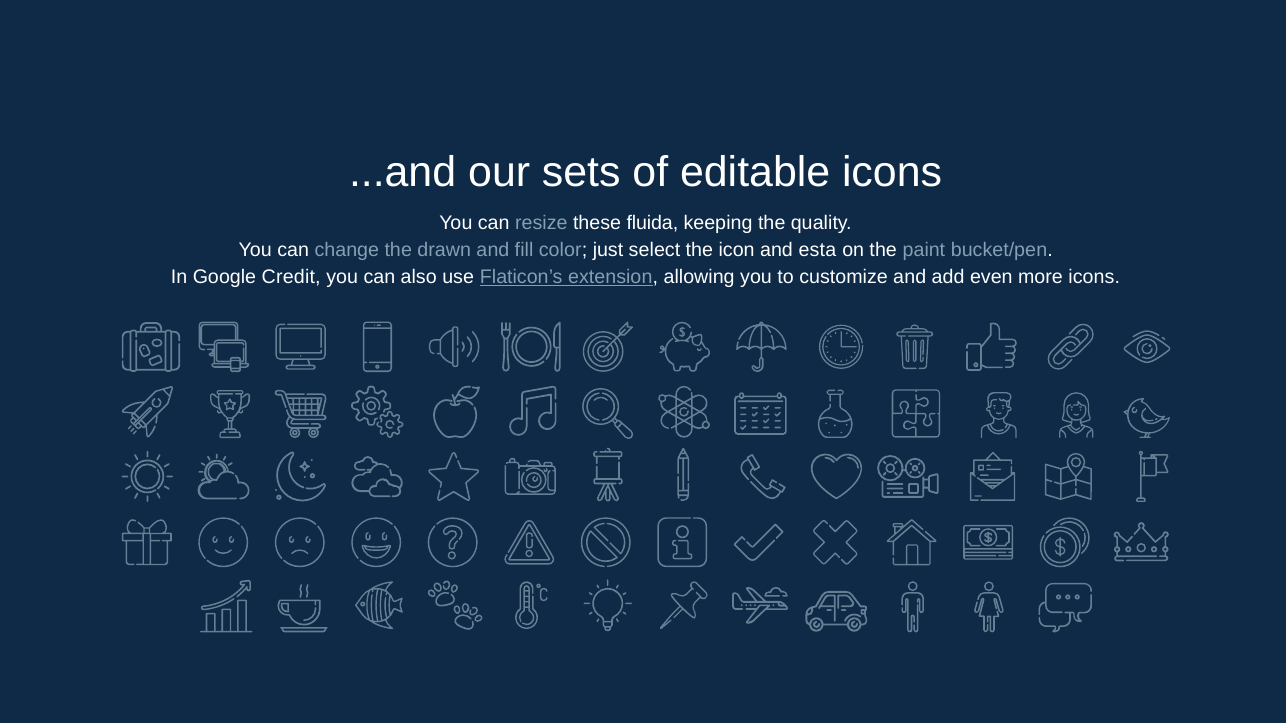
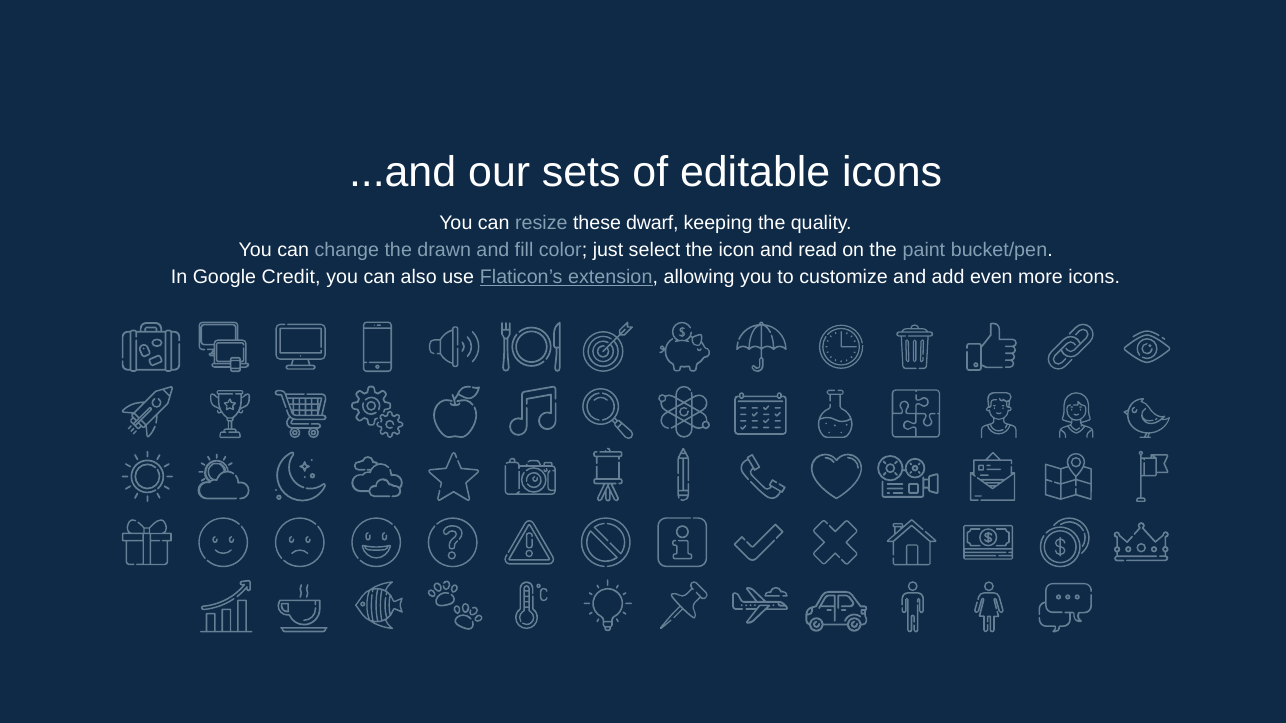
fluida: fluida -> dwarf (652, 223)
esta: esta -> read (818, 250)
